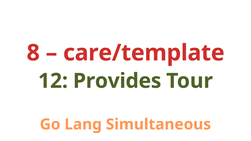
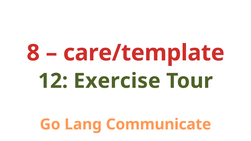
Provides: Provides -> Exercise (117, 81)
Simultaneous: Simultaneous -> Communicate (159, 125)
